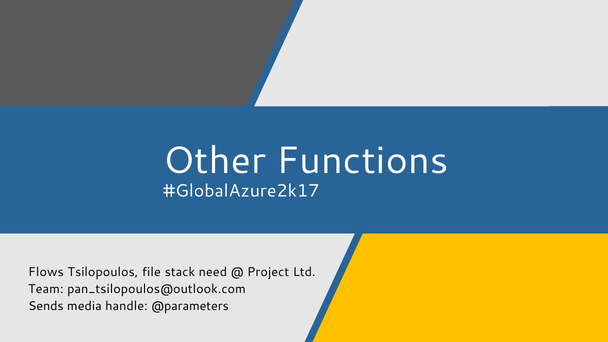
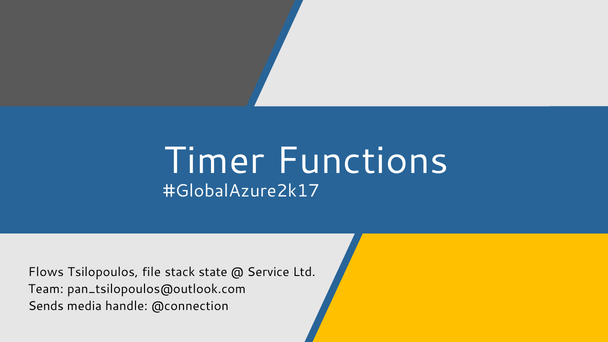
Other: Other -> Timer (214, 161)
need: need -> state (213, 272)
Project: Project -> Service (268, 272)
@parameters: @parameters -> @connection (190, 306)
